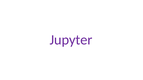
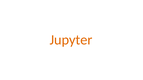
Jupyter colour: purple -> orange (71, 40)
